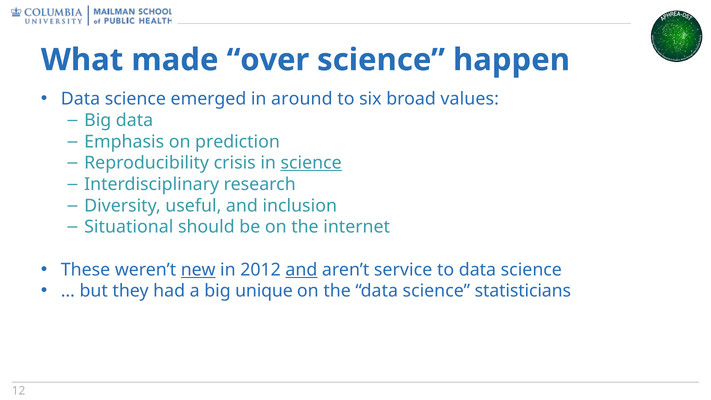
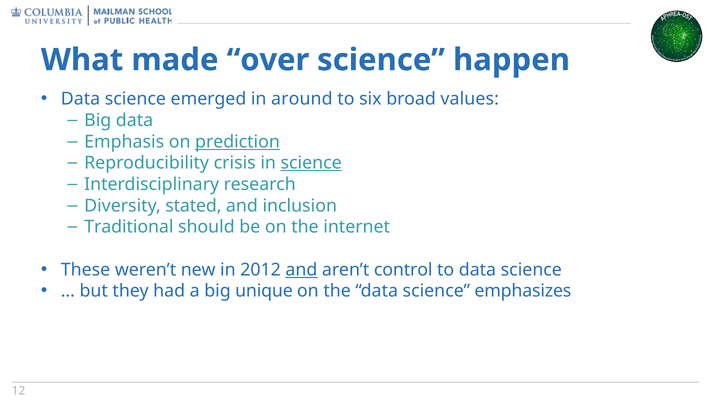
prediction underline: none -> present (237, 142)
useful: useful -> stated (193, 206)
Situational: Situational -> Traditional (129, 227)
new underline: present -> none (198, 270)
service: service -> control (403, 270)
statisticians: statisticians -> emphasizes (523, 291)
